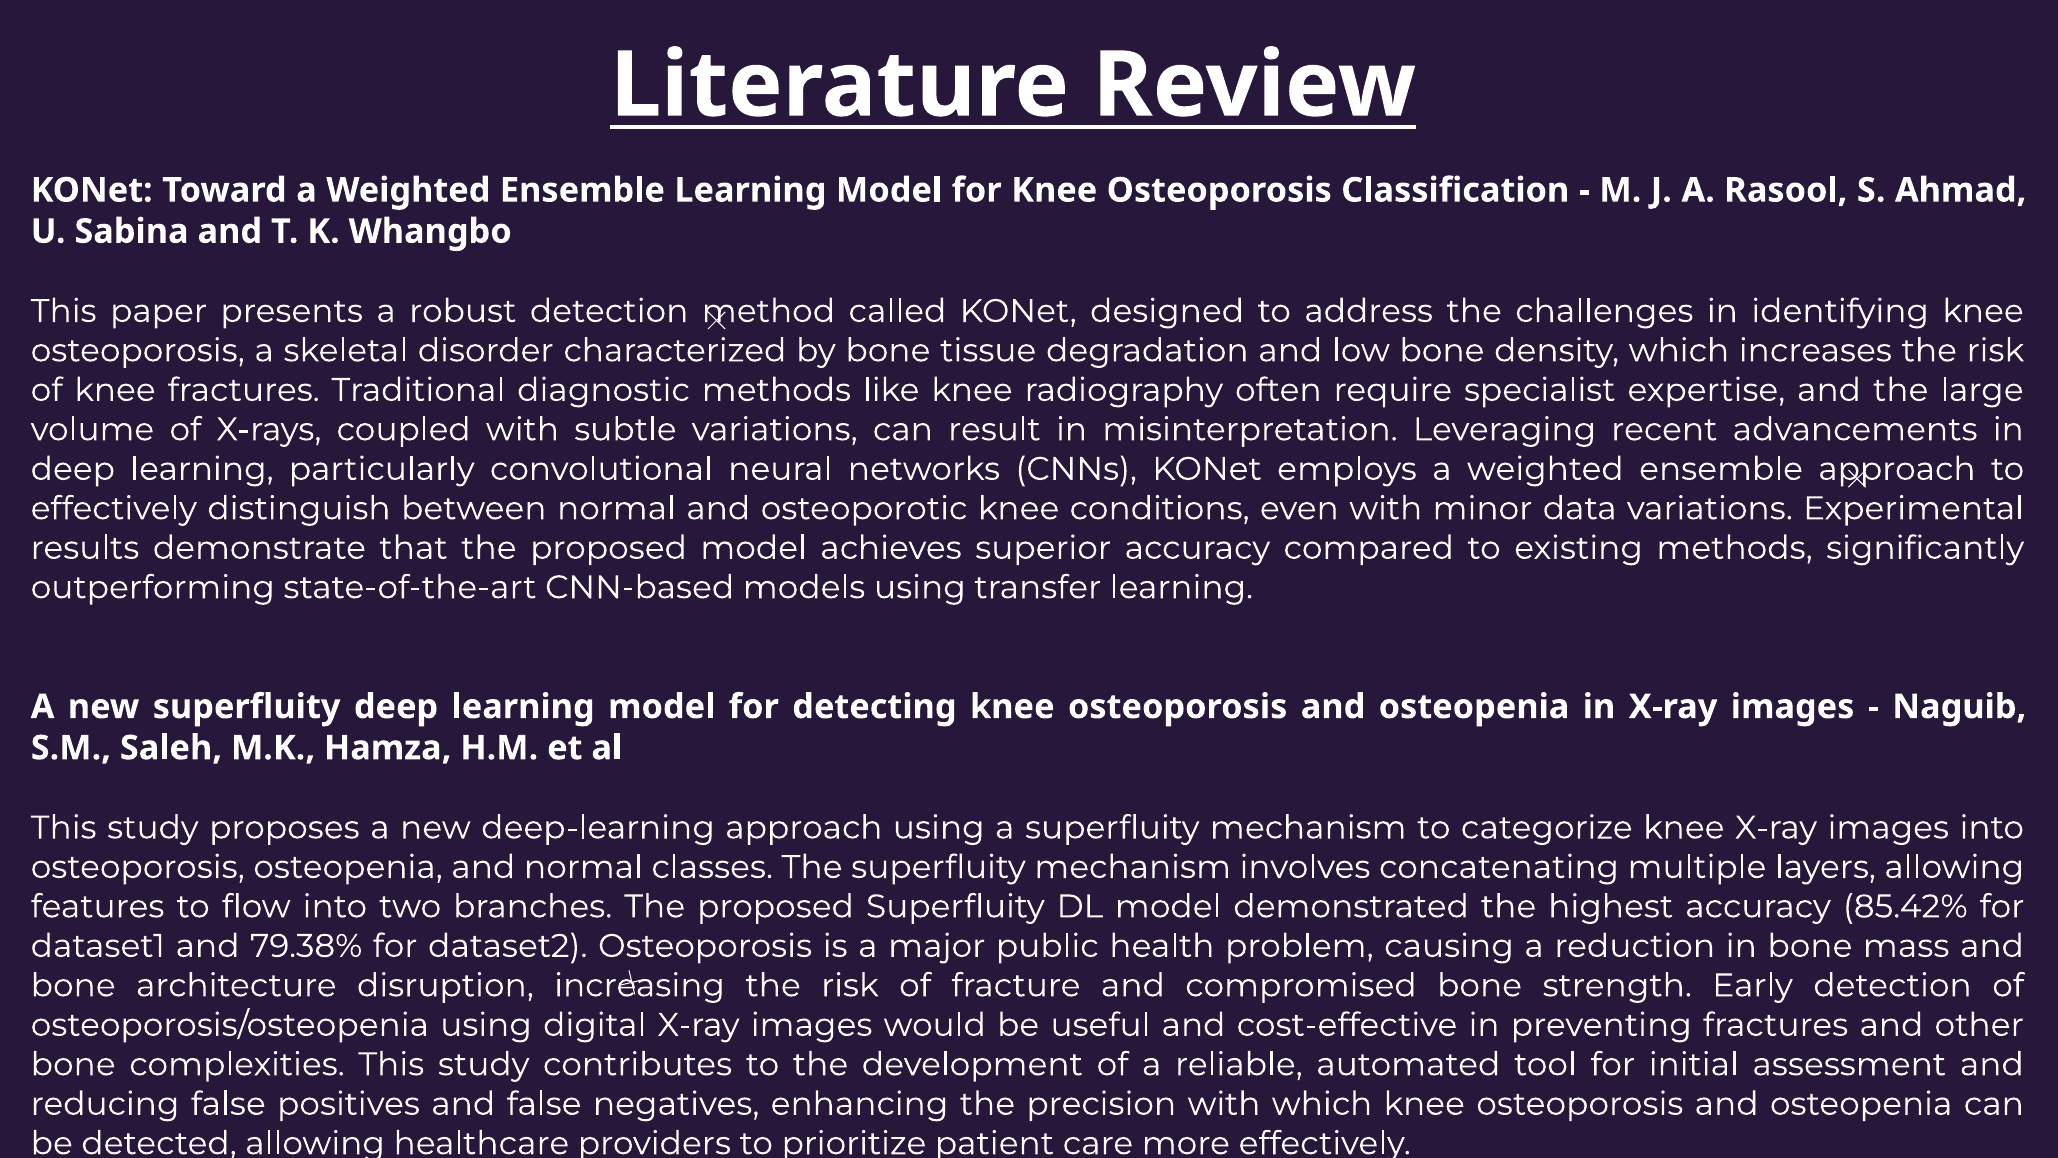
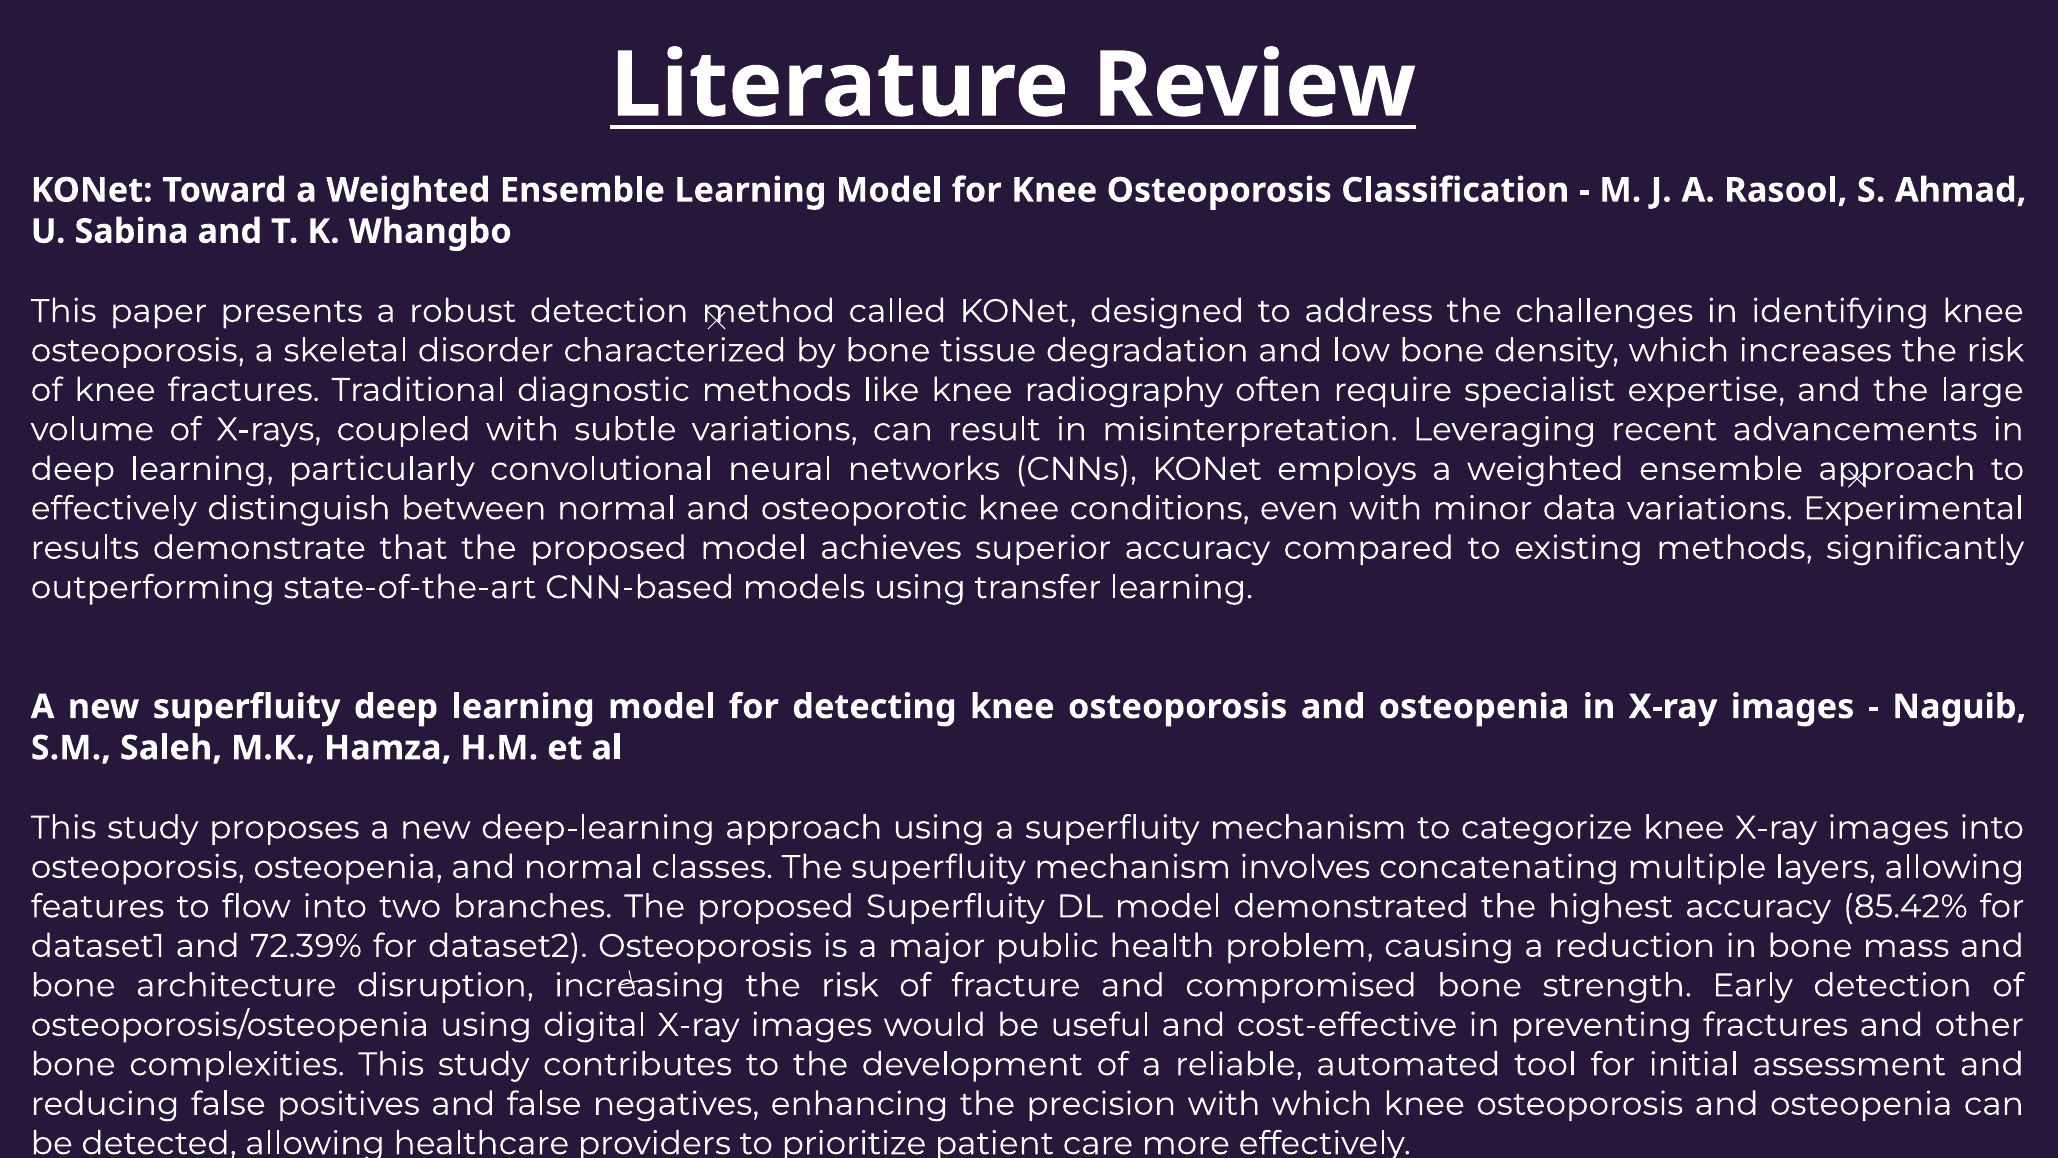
79.38%: 79.38% -> 72.39% (306, 946)
